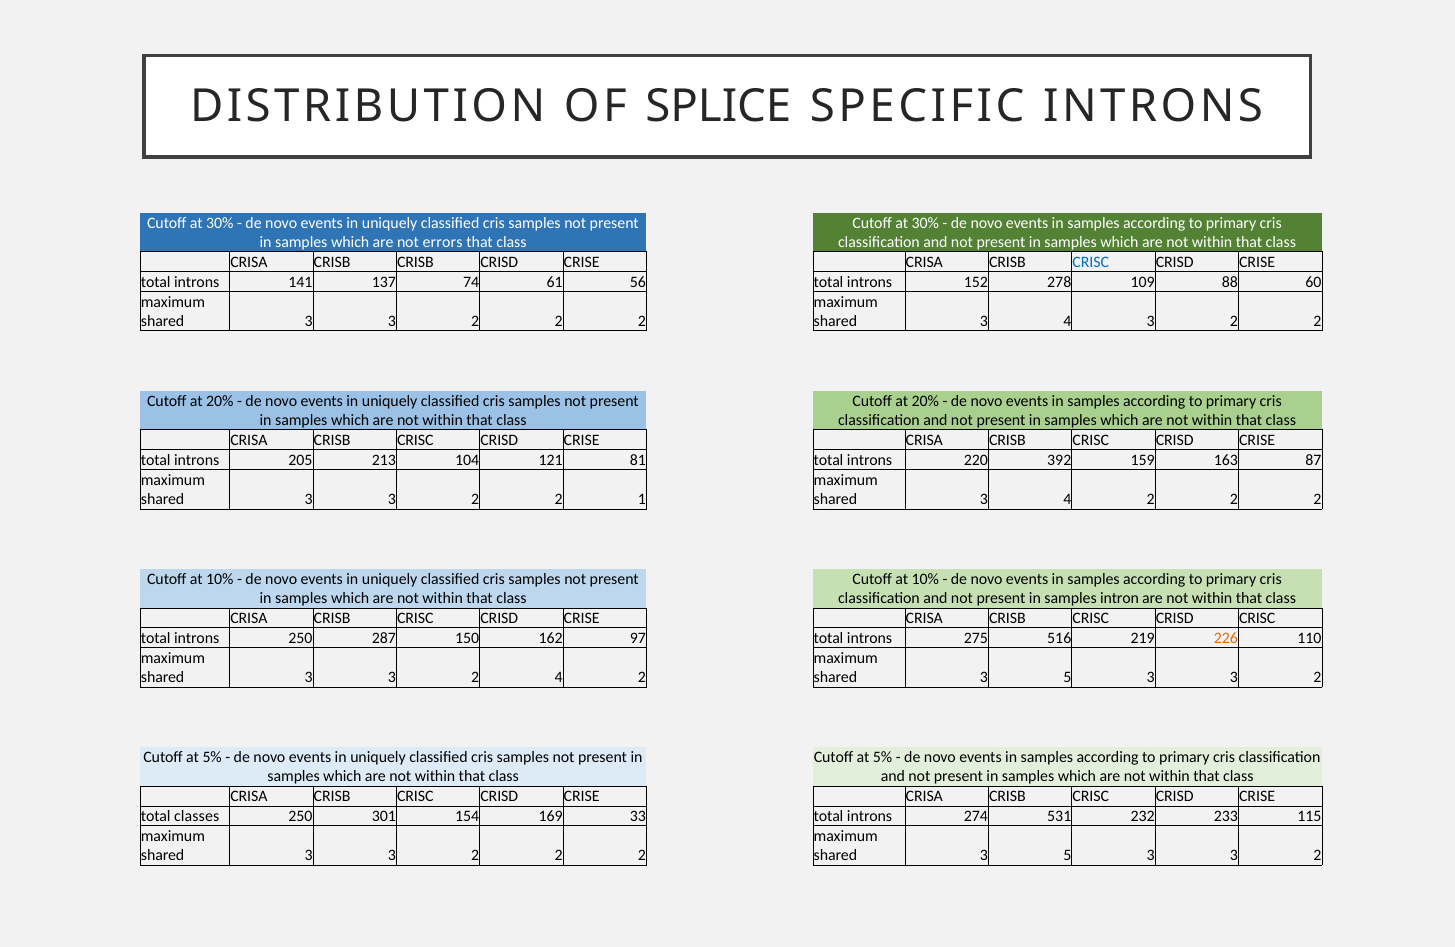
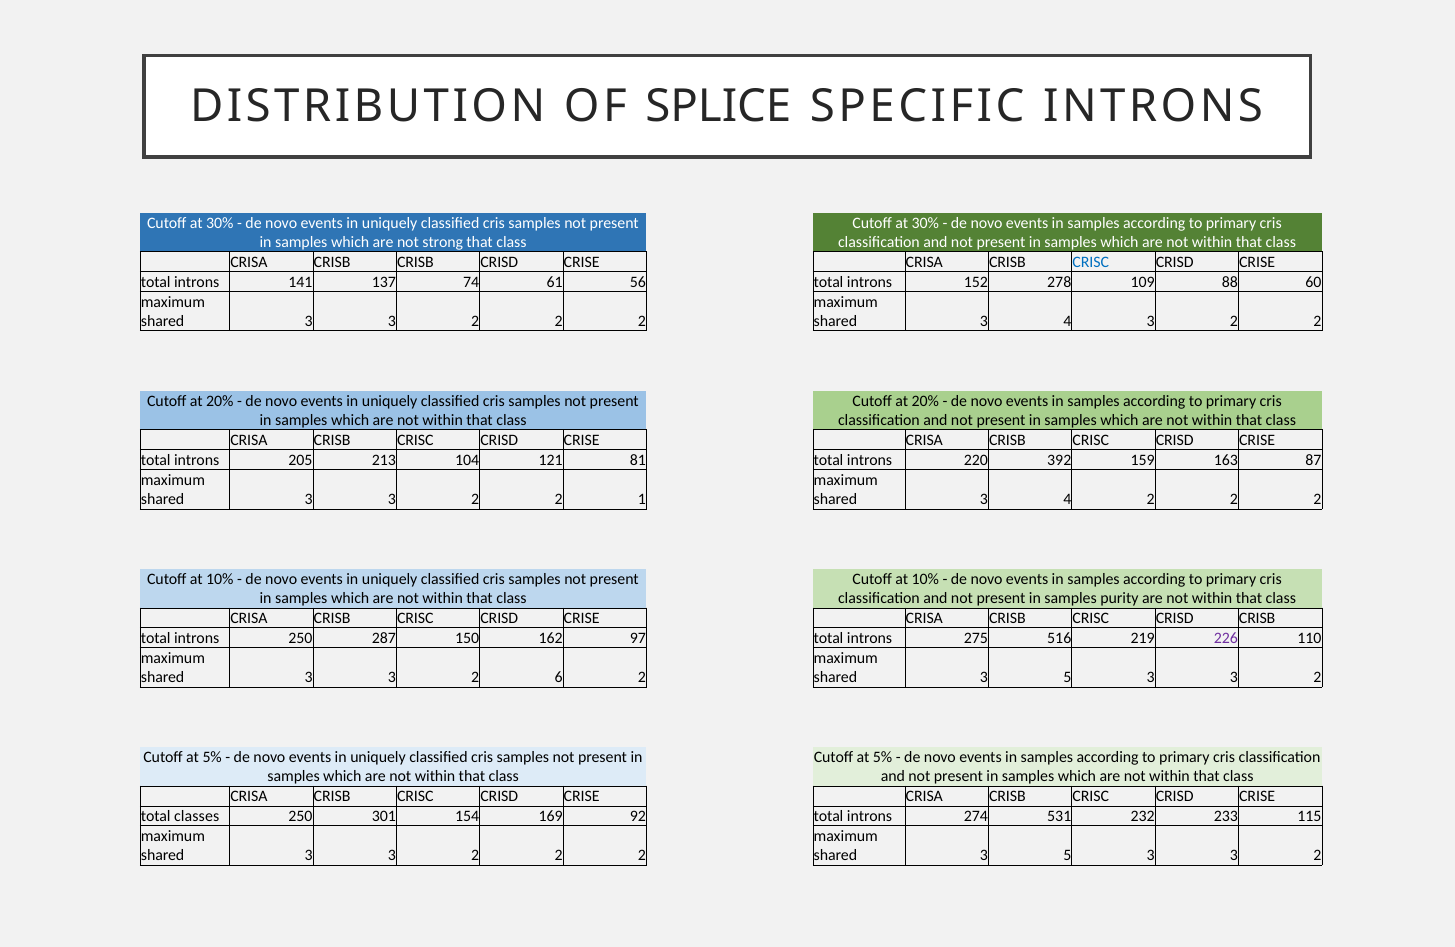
errors: errors -> strong (443, 242)
intron: intron -> purity (1119, 599)
CRISD CRISC: CRISC -> CRISB (1257, 619)
226 colour: orange -> purple (1226, 638)
2 4: 4 -> 6 (559, 678)
33: 33 -> 92 (638, 817)
